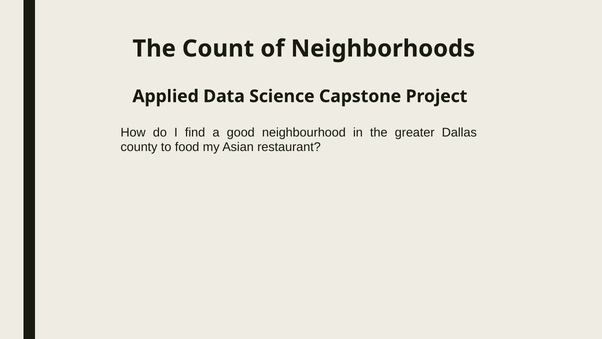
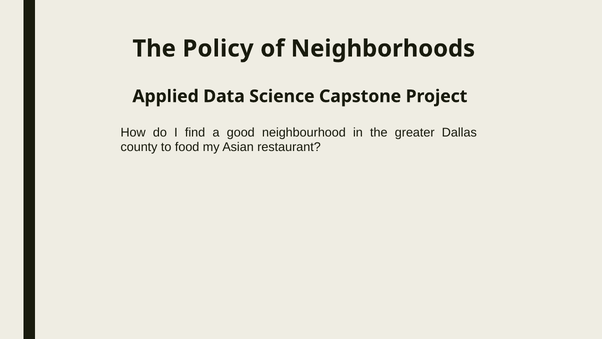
Count: Count -> Policy (218, 49)
